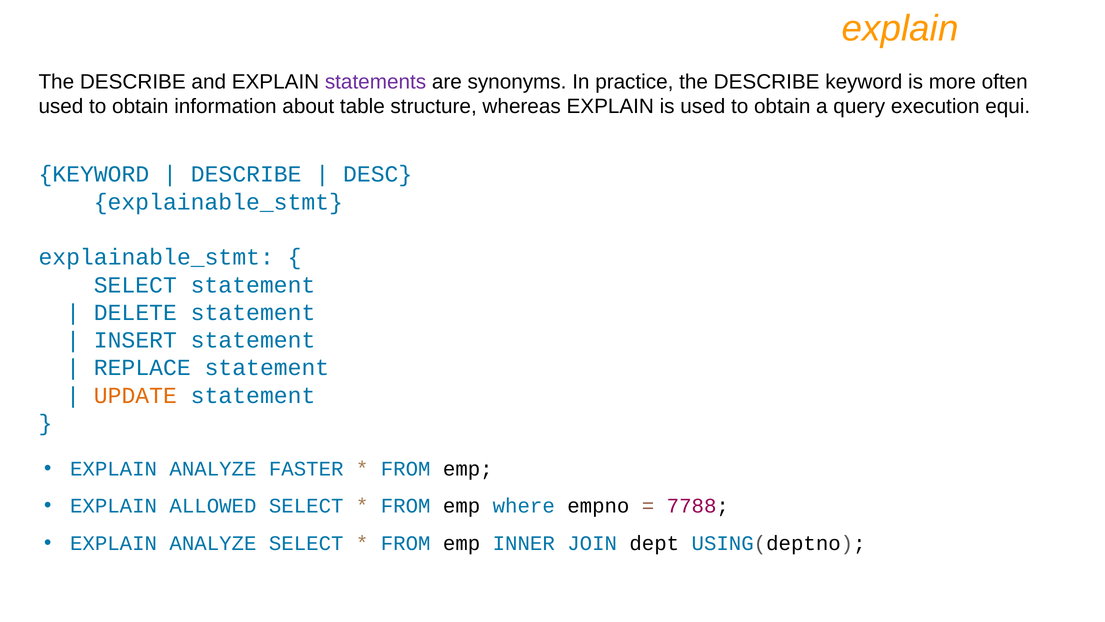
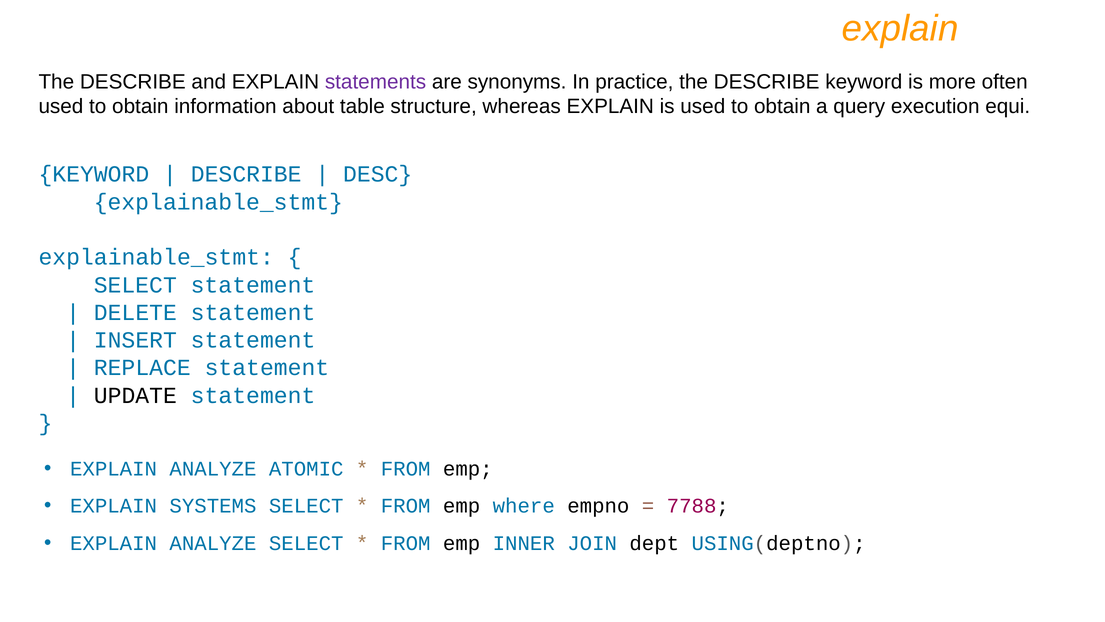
UPDATE colour: orange -> black (135, 395)
FASTER: FASTER -> ATOMIC (306, 468)
ALLOWED: ALLOWED -> SYSTEMS (213, 506)
